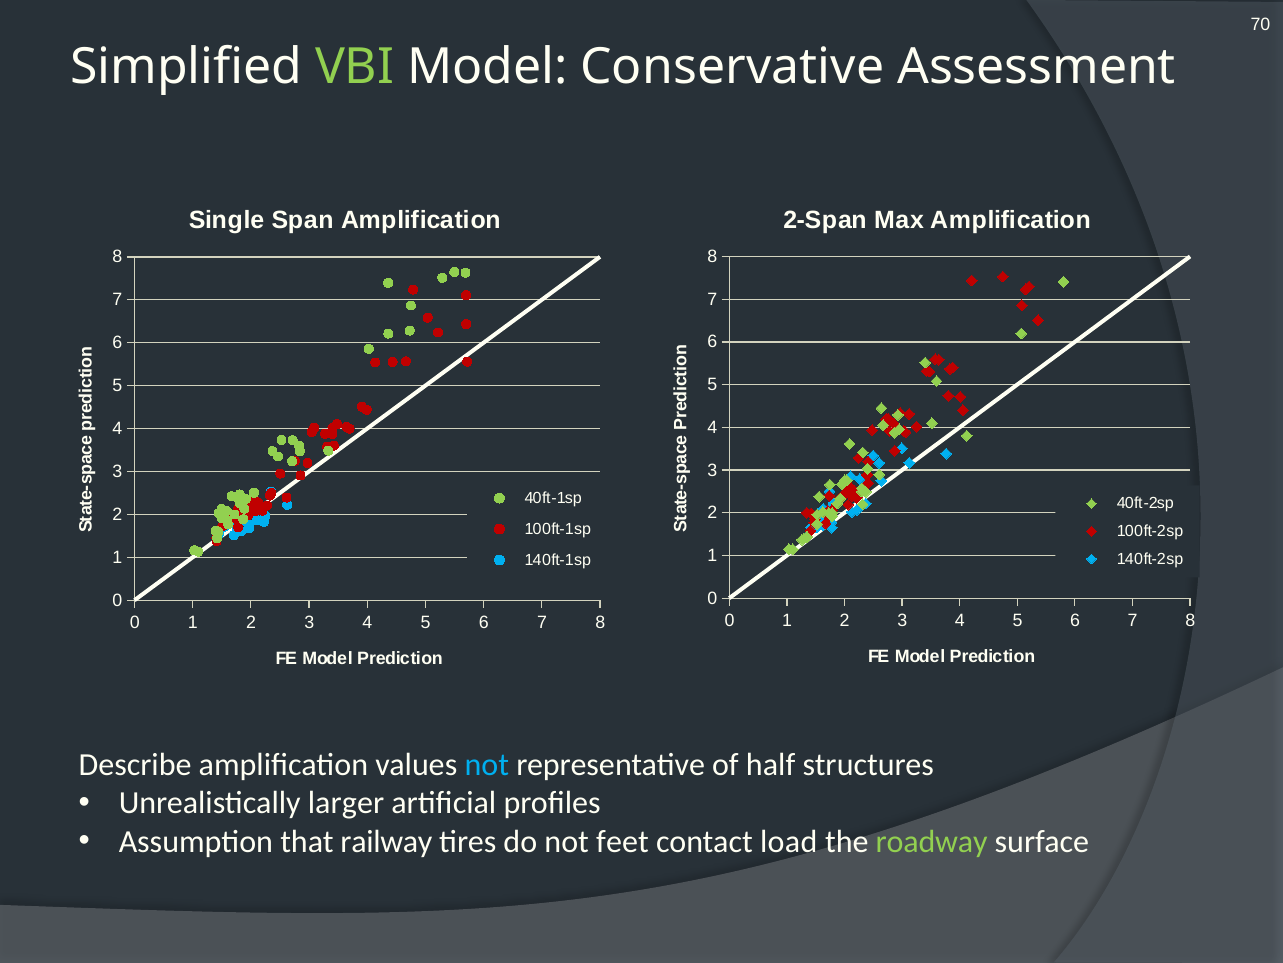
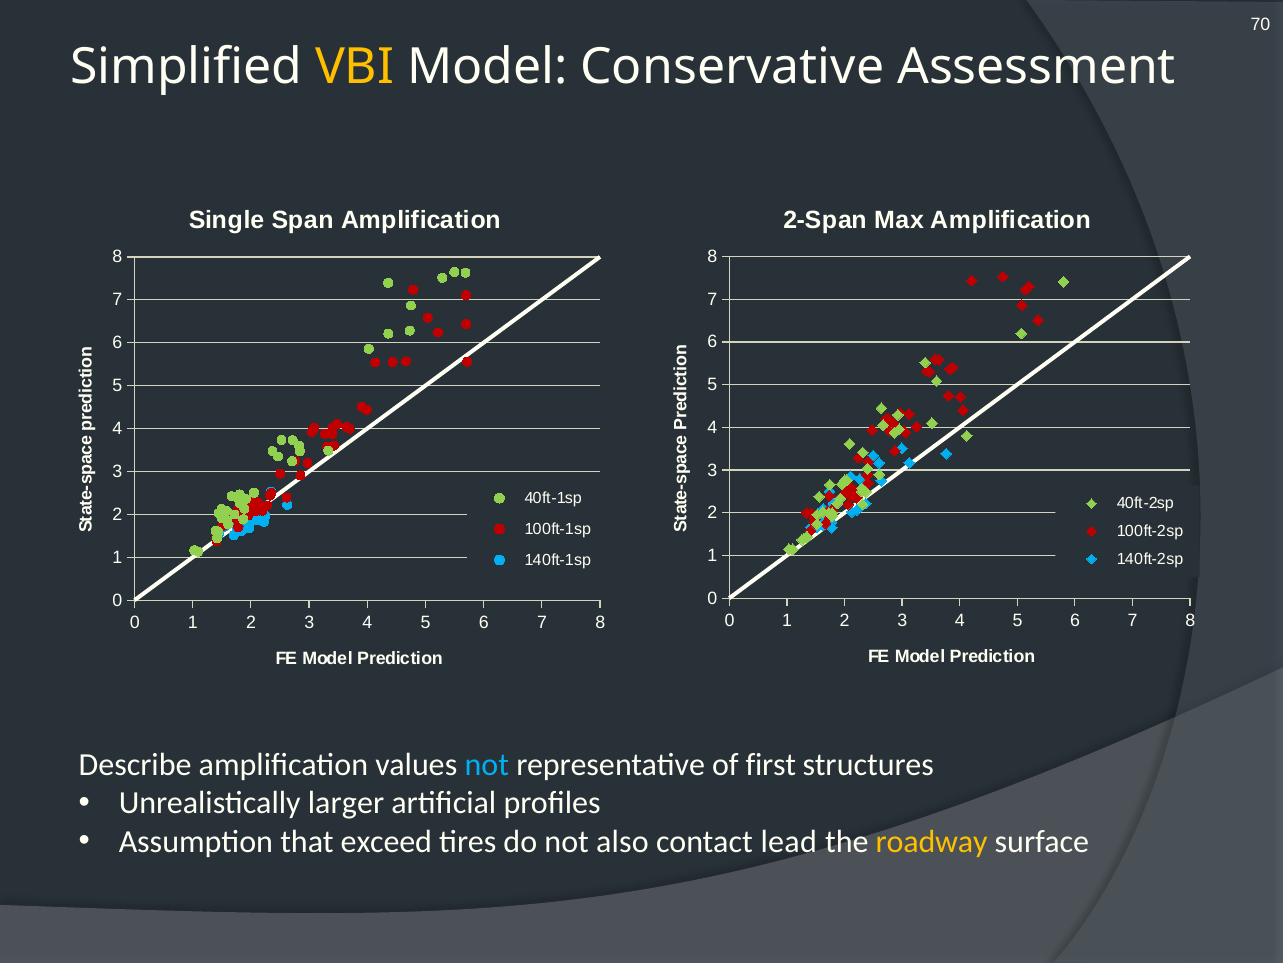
VBI colour: light green -> yellow (355, 67)
half: half -> first (771, 764)
railway: railway -> exceed (386, 841)
feet: feet -> also (622, 841)
load: load -> lead (789, 841)
roadway colour: light green -> yellow (932, 841)
